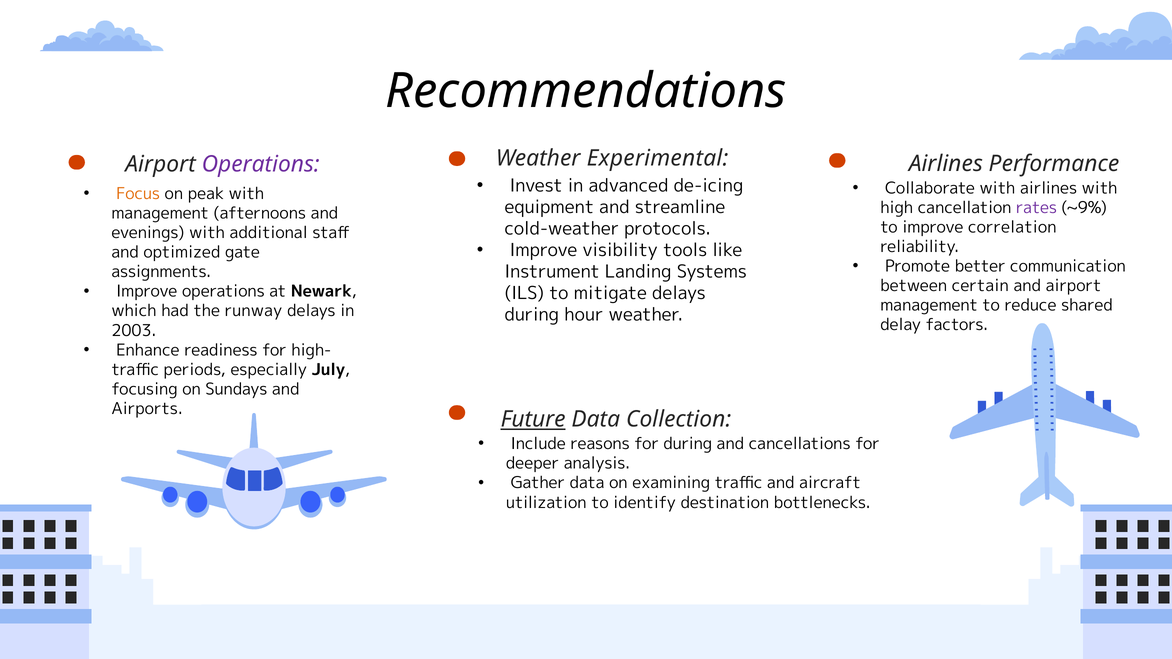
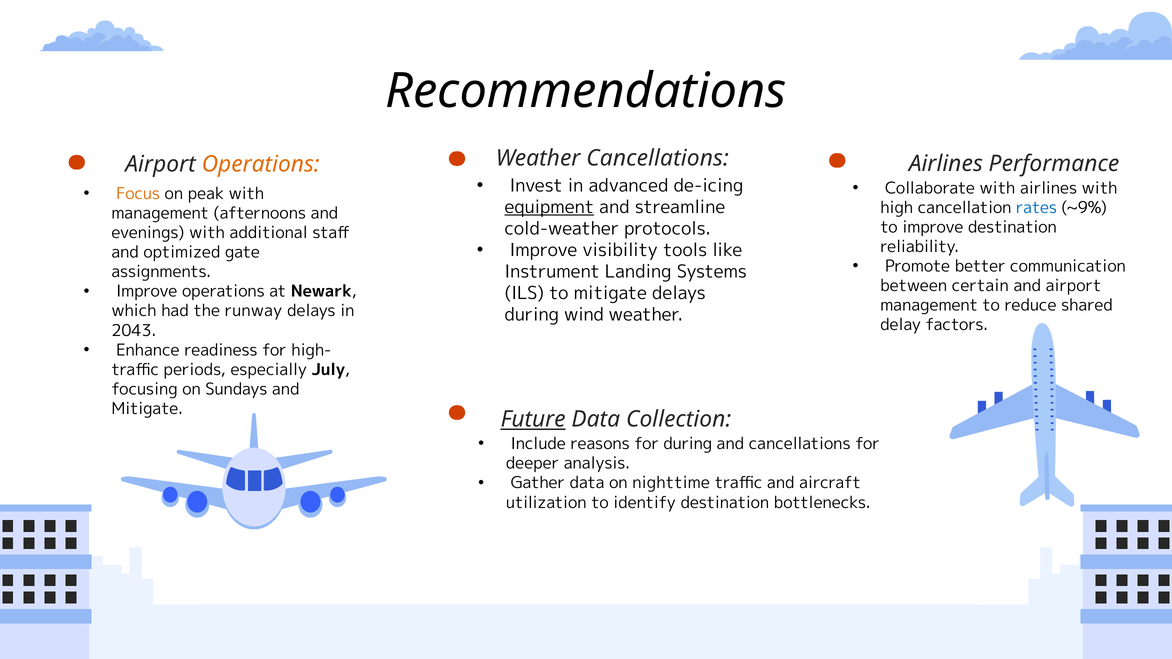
Operations colour: purple -> orange (261, 165)
Weather Experimental: Experimental -> Cancellations (658, 158)
equipment underline: none -> present (549, 207)
rates colour: purple -> blue (1036, 208)
improve correlation: correlation -> destination (1012, 227)
hour: hour -> wind (584, 315)
2003: 2003 -> 2043 (134, 331)
Airports: Airports -> Mitigate (147, 409)
examining: examining -> nighttime (671, 483)
